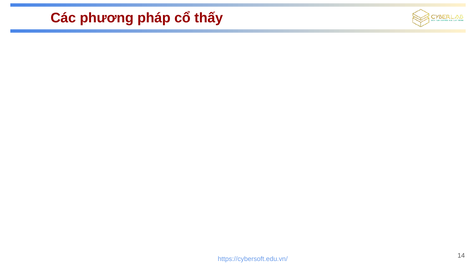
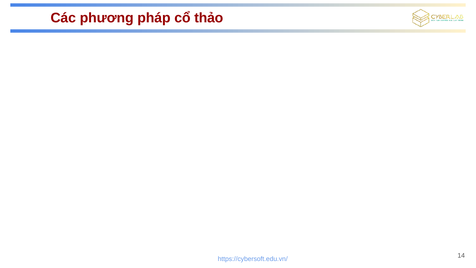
thấy: thấy -> thảo (209, 18)
